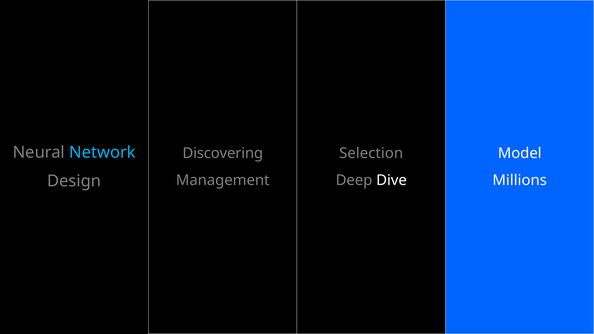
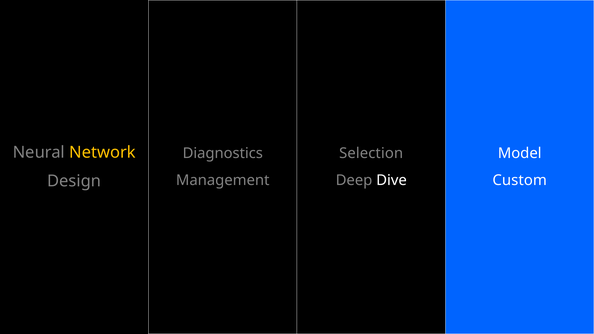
Network colour: light blue -> yellow (102, 152)
Discovering: Discovering -> Diagnostics (223, 153)
Millions: Millions -> Custom (520, 180)
